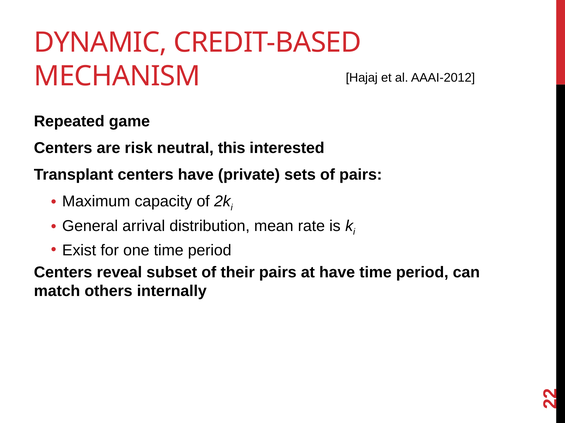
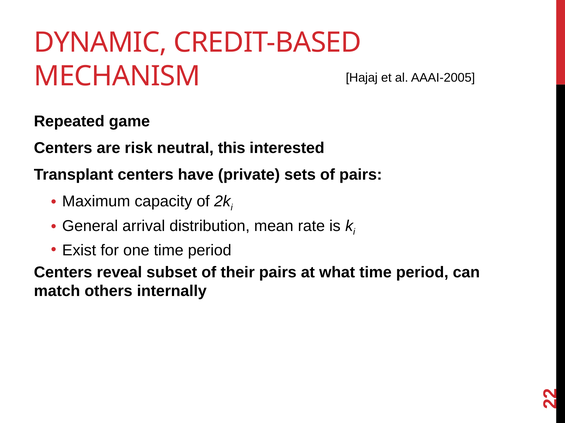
AAAI-2012: AAAI-2012 -> AAAI-2005 (443, 78)
at have: have -> what (337, 273)
